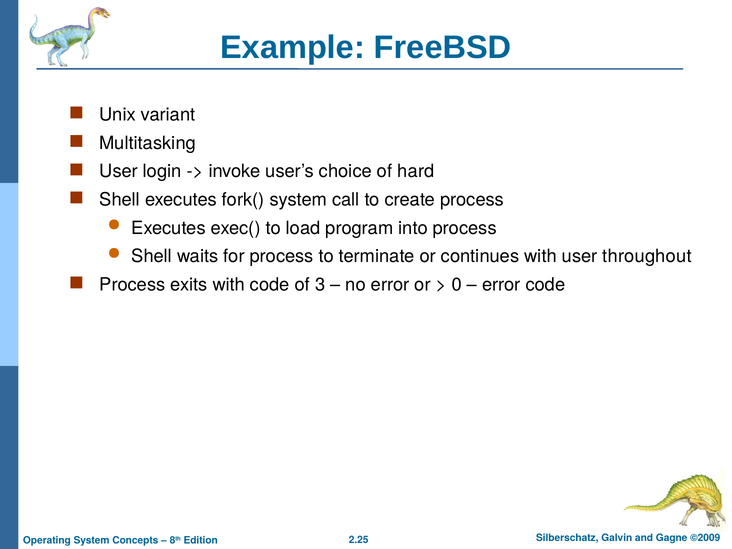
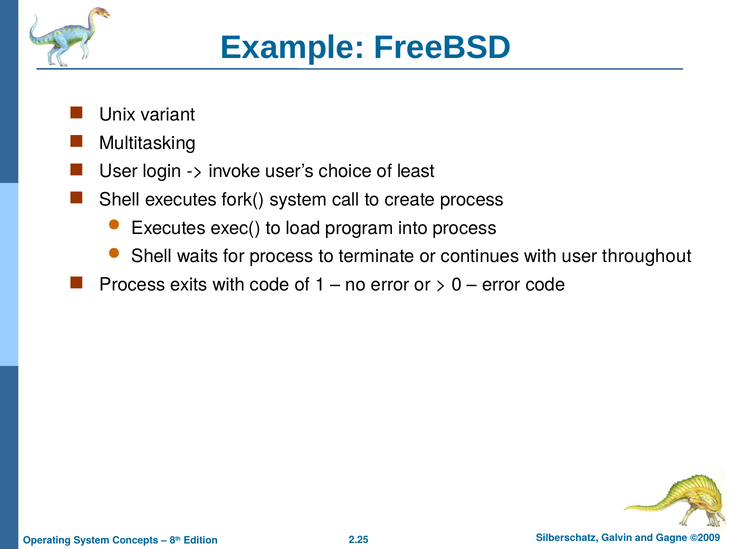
hard: hard -> least (416, 171)
3: 3 -> 1 (320, 285)
